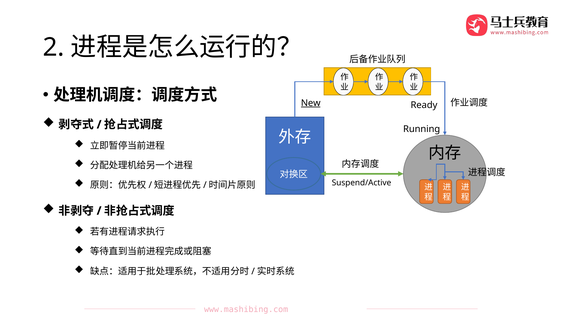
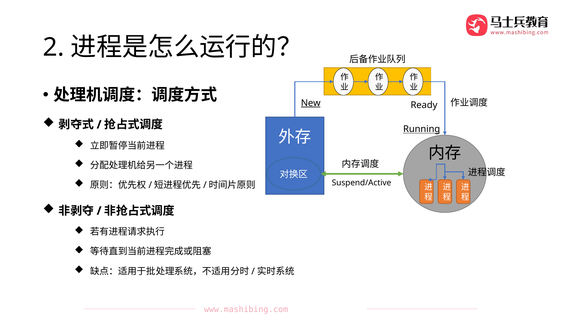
Running underline: none -> present (422, 129)
